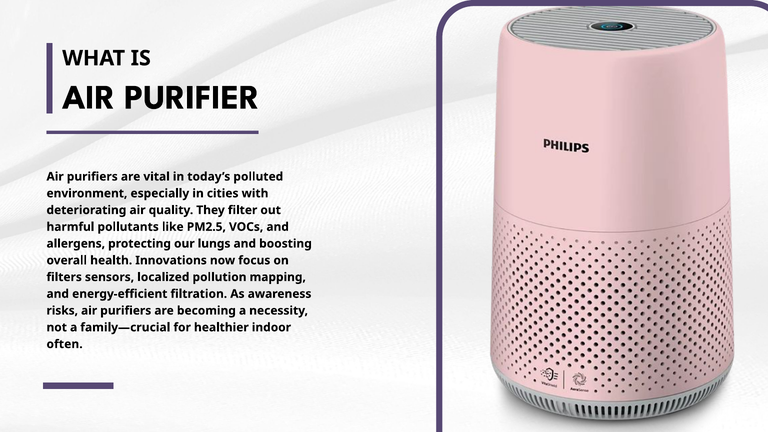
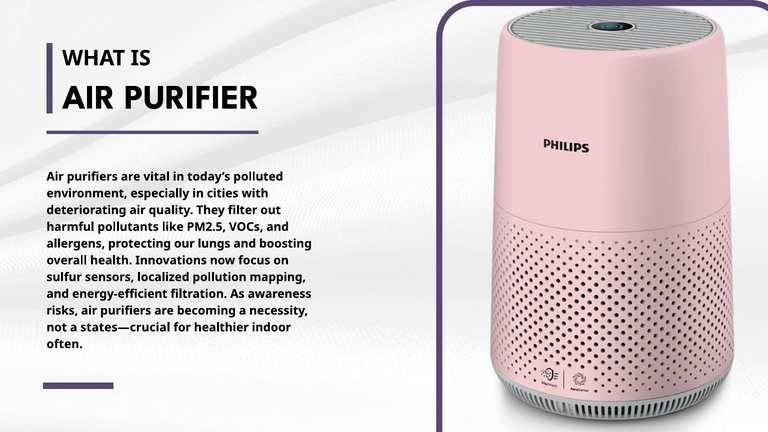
filters: filters -> sulfur (64, 277)
family—crucial: family—crucial -> states—crucial (125, 327)
